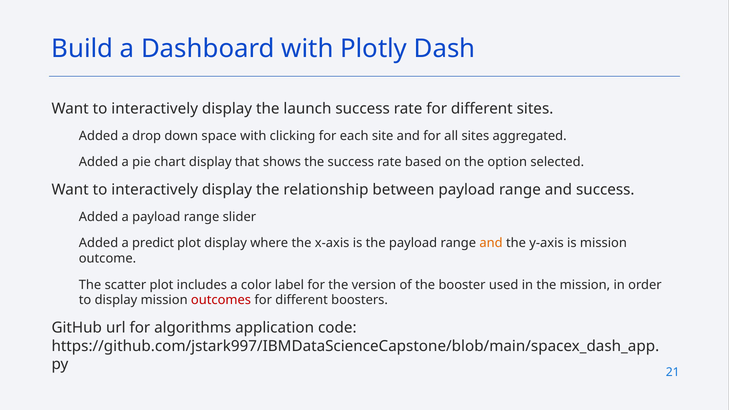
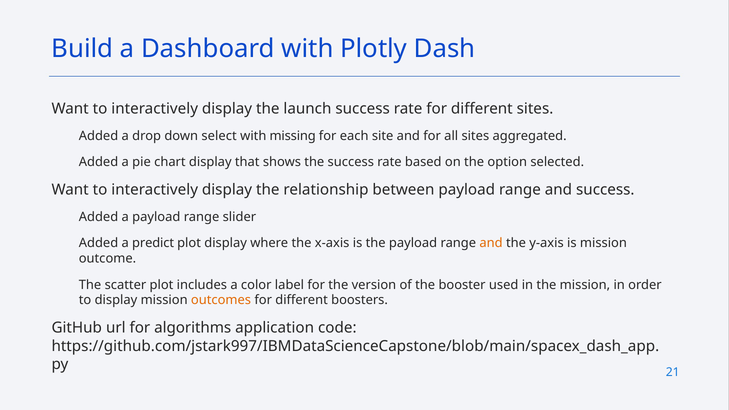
space: space -> select (219, 136)
clicking: clicking -> missing (293, 136)
outcomes colour: red -> orange (221, 300)
